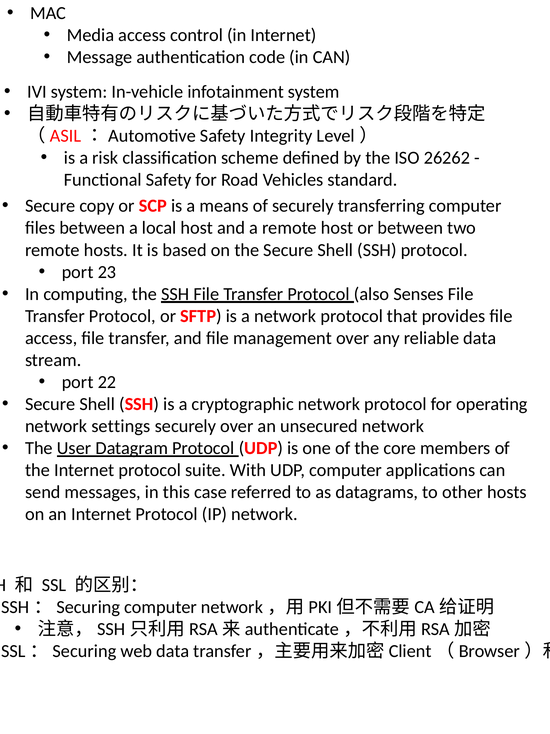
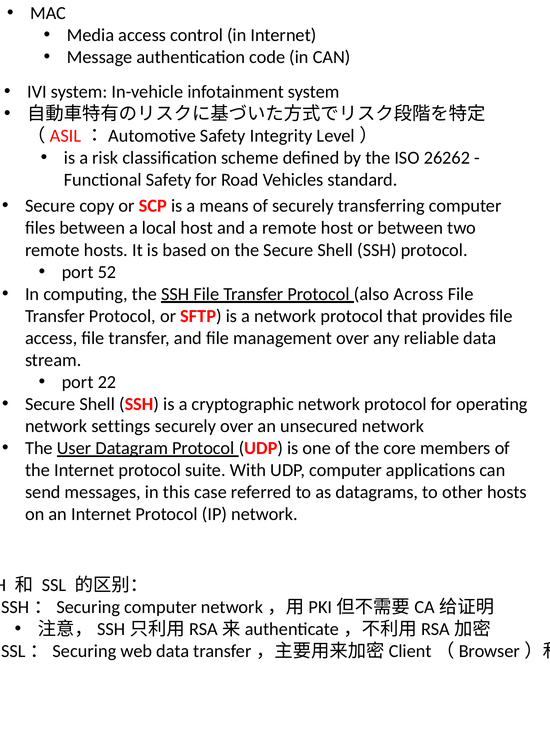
23: 23 -> 52 (107, 272)
Senses: Senses -> Across (418, 294)
